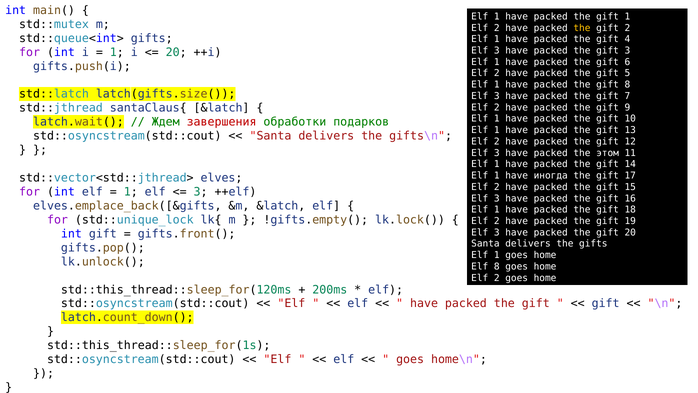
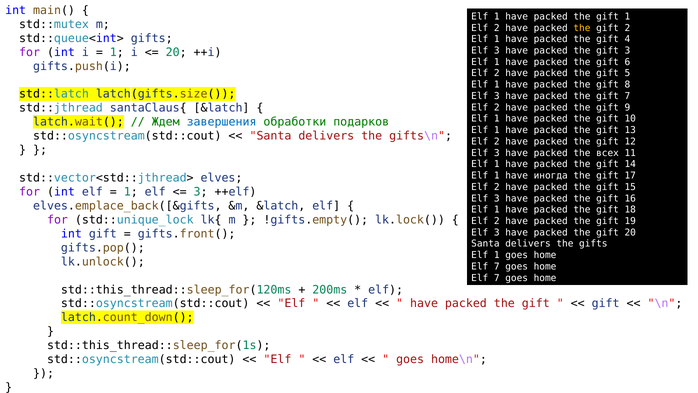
завершения colour: red -> blue (222, 122)
этом: этом -> всех (608, 153)
8: 8 -> 7 (497, 266)
2: 2 -> 7 (497, 278)
